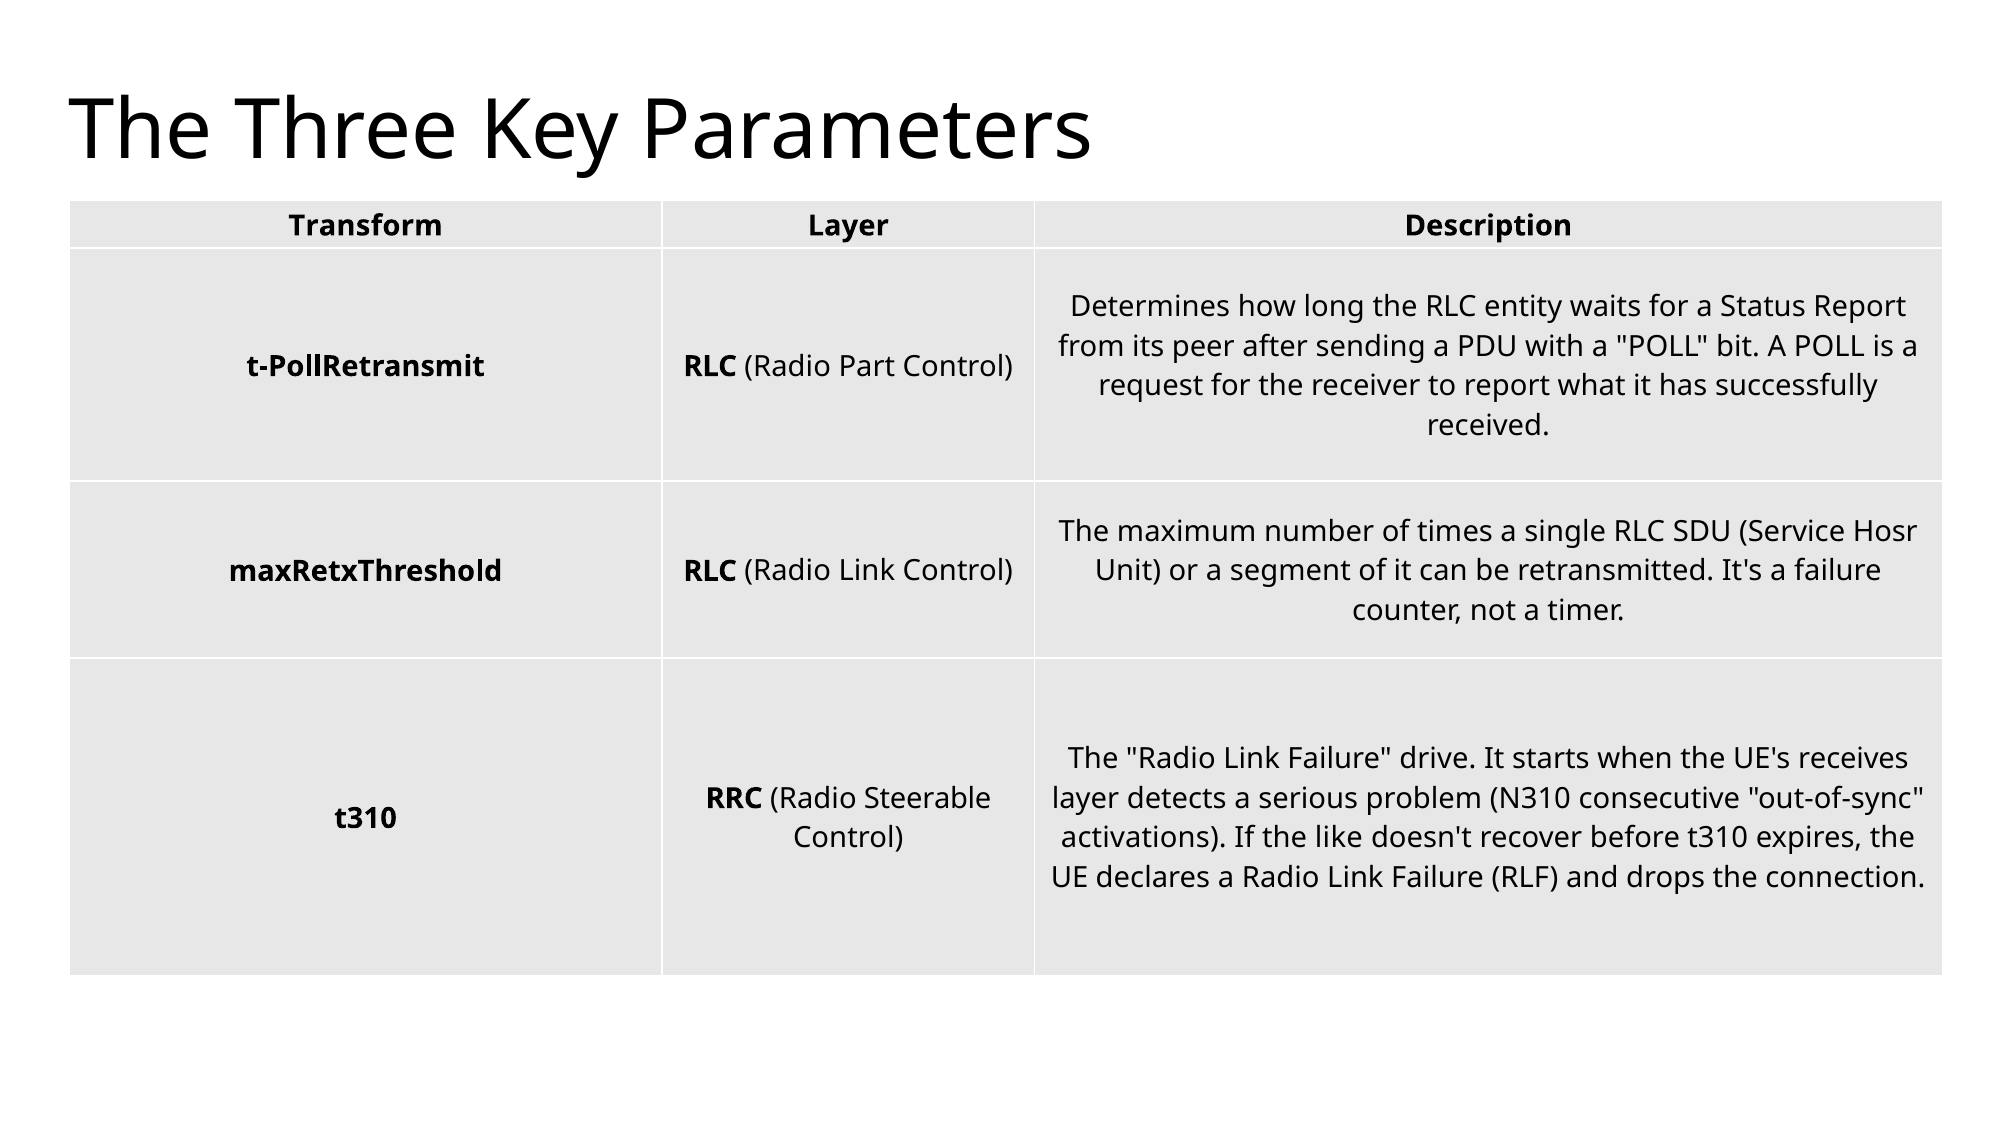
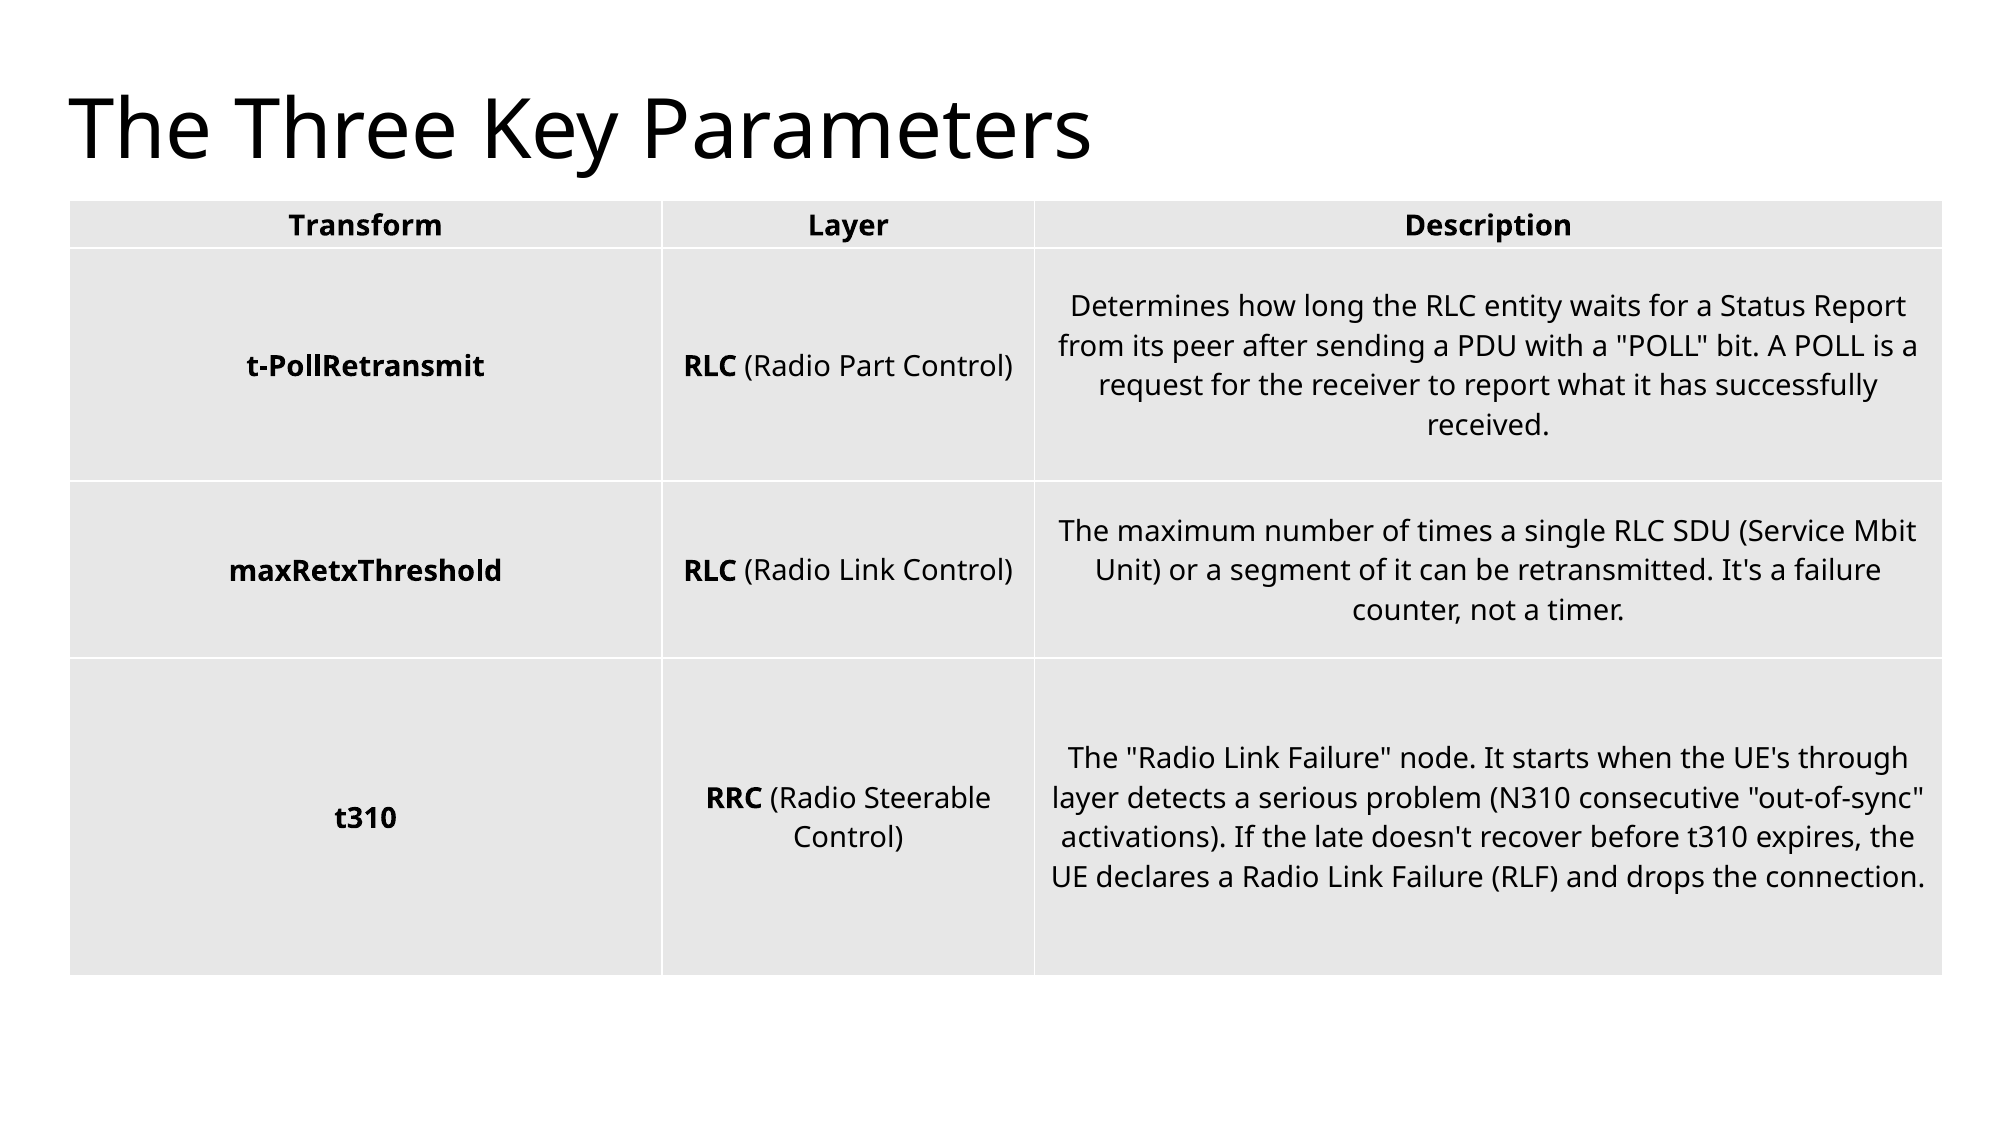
Hosr: Hosr -> Mbit (1885, 531)
drive: drive -> node (1438, 759)
receives: receives -> through (1853, 759)
like: like -> late (1339, 838)
